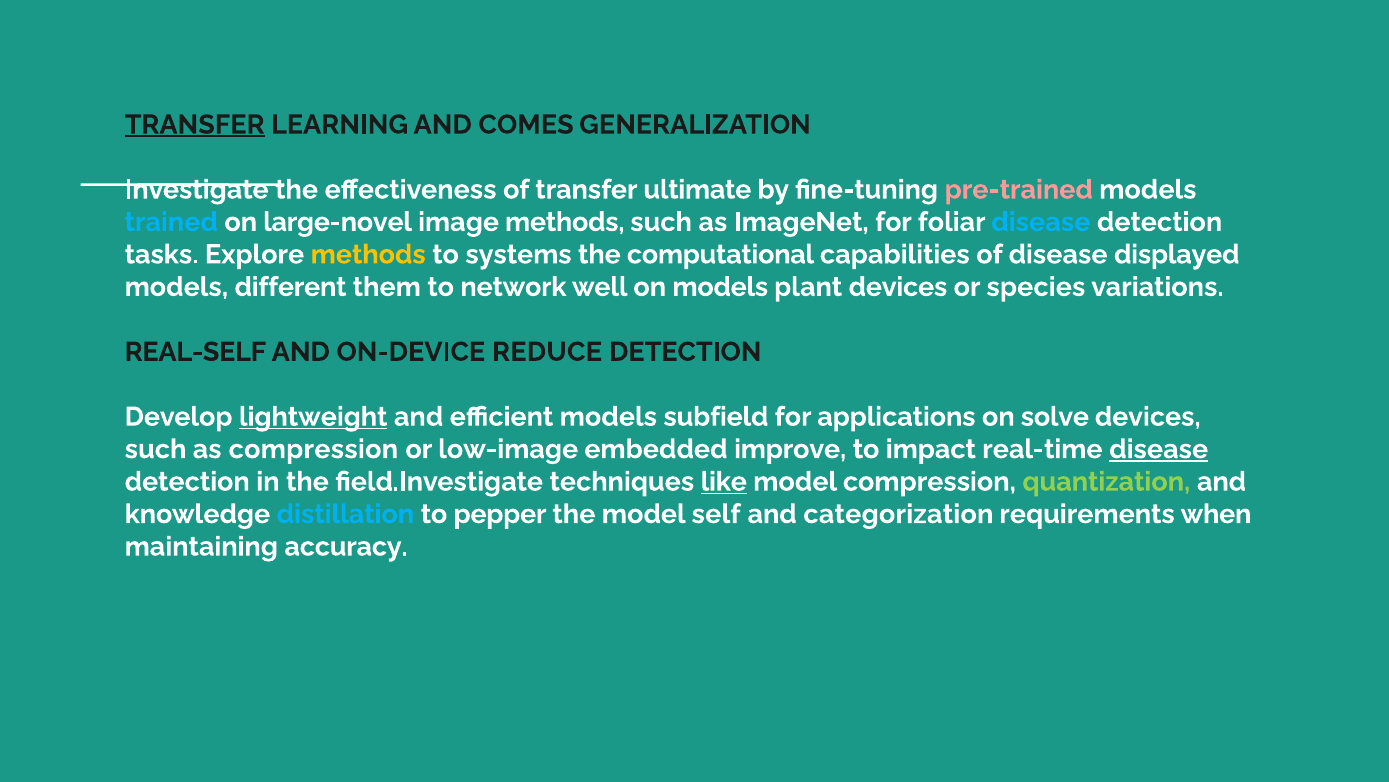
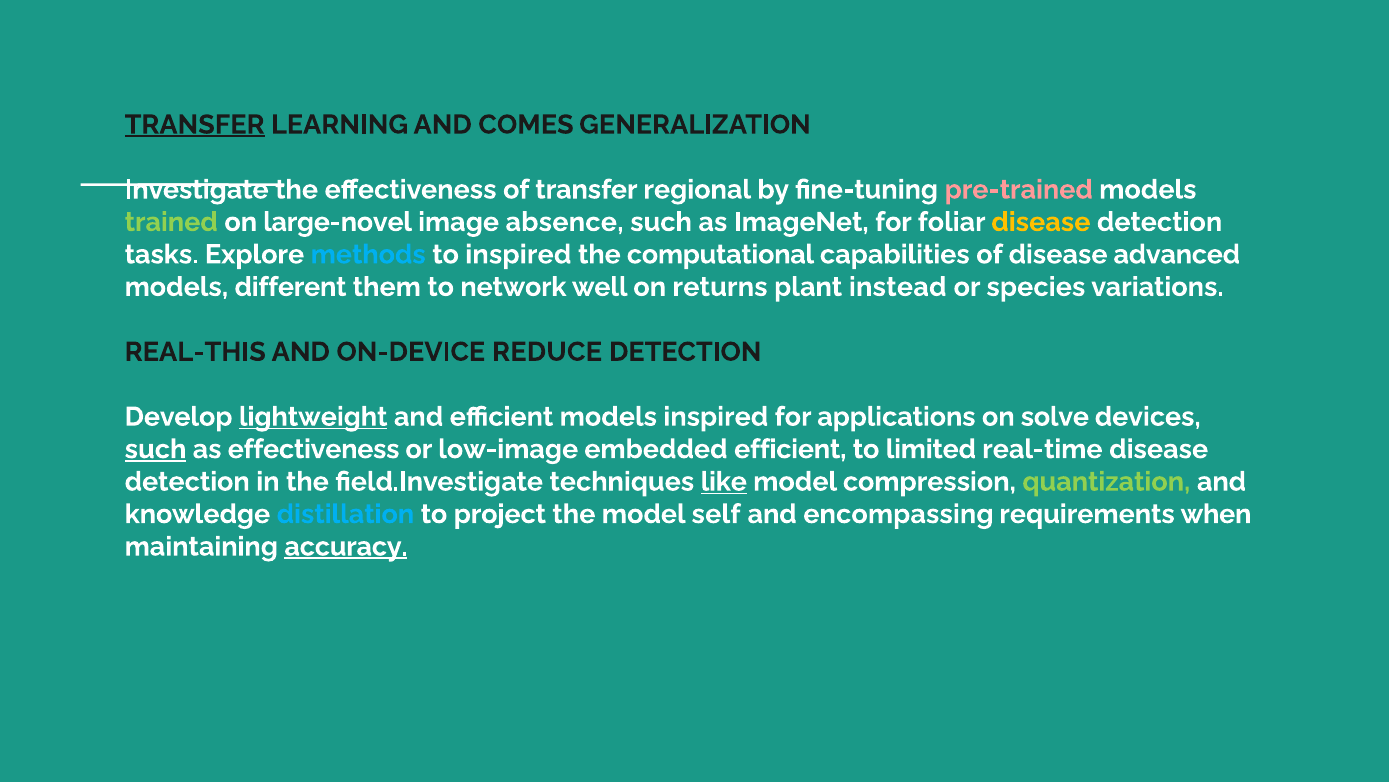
ultimate: ultimate -> regional (697, 189)
trained colour: light blue -> light green (171, 222)
image methods: methods -> absence (565, 222)
disease colour: light blue -> yellow (1041, 222)
methods colour: yellow -> light blue (368, 254)
to systems: systems -> inspired (518, 254)
displayed: displayed -> advanced (1177, 254)
on models: models -> returns (720, 287)
plant devices: devices -> instead (898, 287)
REAL-SELF: REAL-SELF -> REAL-THIS (195, 352)
models subfield: subfield -> inspired (716, 416)
such underline: none -> present (156, 449)
as compression: compression -> effectiveness (314, 449)
embedded improve: improve -> efficient (790, 449)
impact: impact -> limited (931, 449)
disease underline: present -> none (1159, 449)
pepper: pepper -> project (500, 514)
categorization: categorization -> encompassing (898, 514)
accuracy underline: none -> present (346, 546)
